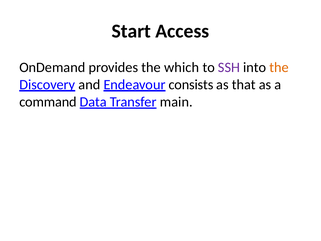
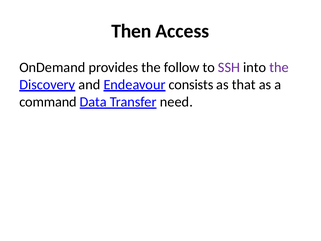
Start: Start -> Then (131, 31)
which: which -> follow (182, 67)
the colour: orange -> purple (279, 67)
main: main -> need (176, 102)
